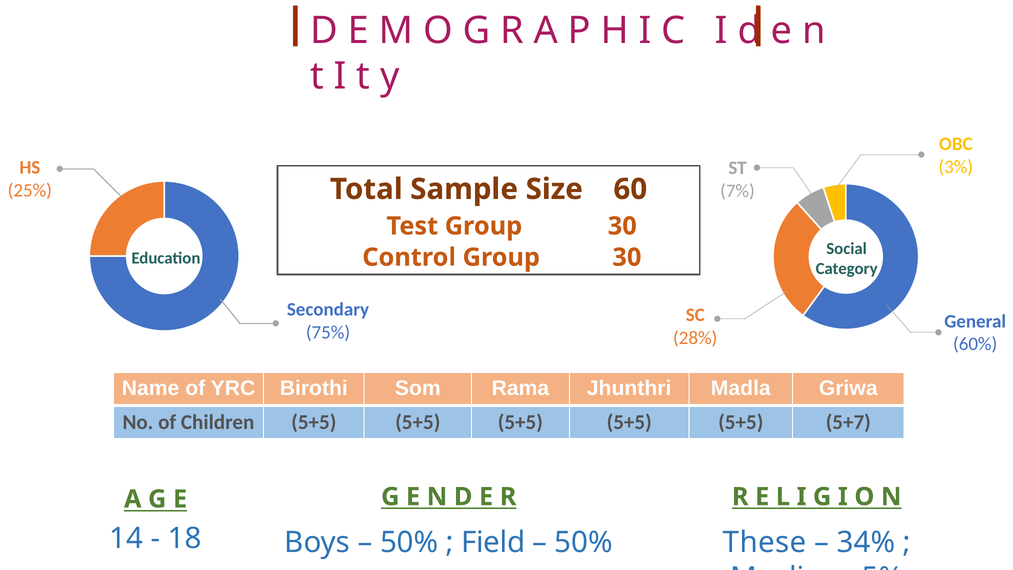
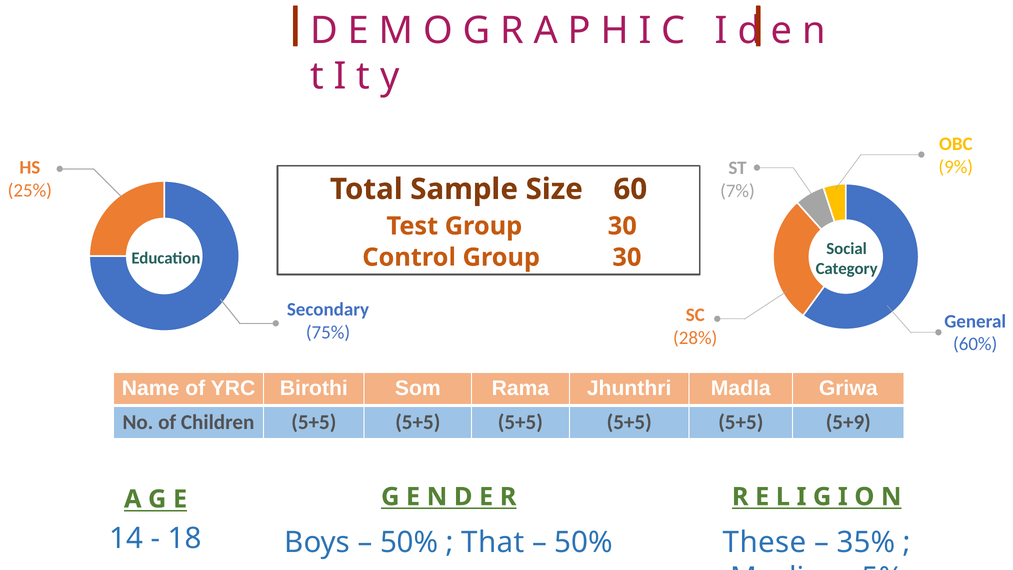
3%: 3% -> 9% (956, 167)
5+7: 5+7 -> 5+9 (848, 422)
Field: Field -> That (493, 542)
34%: 34% -> 35% (866, 542)
